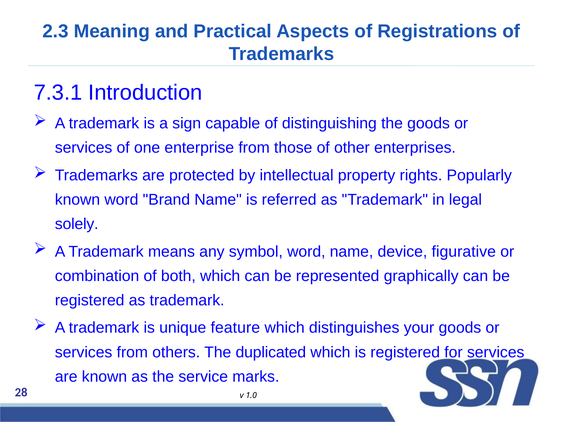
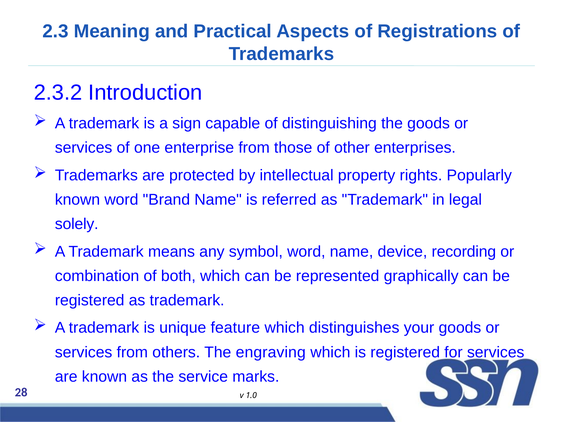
7.3.1: 7.3.1 -> 2.3.2 (58, 93)
figurative: figurative -> recording (464, 252)
duplicated: duplicated -> engraving (271, 352)
